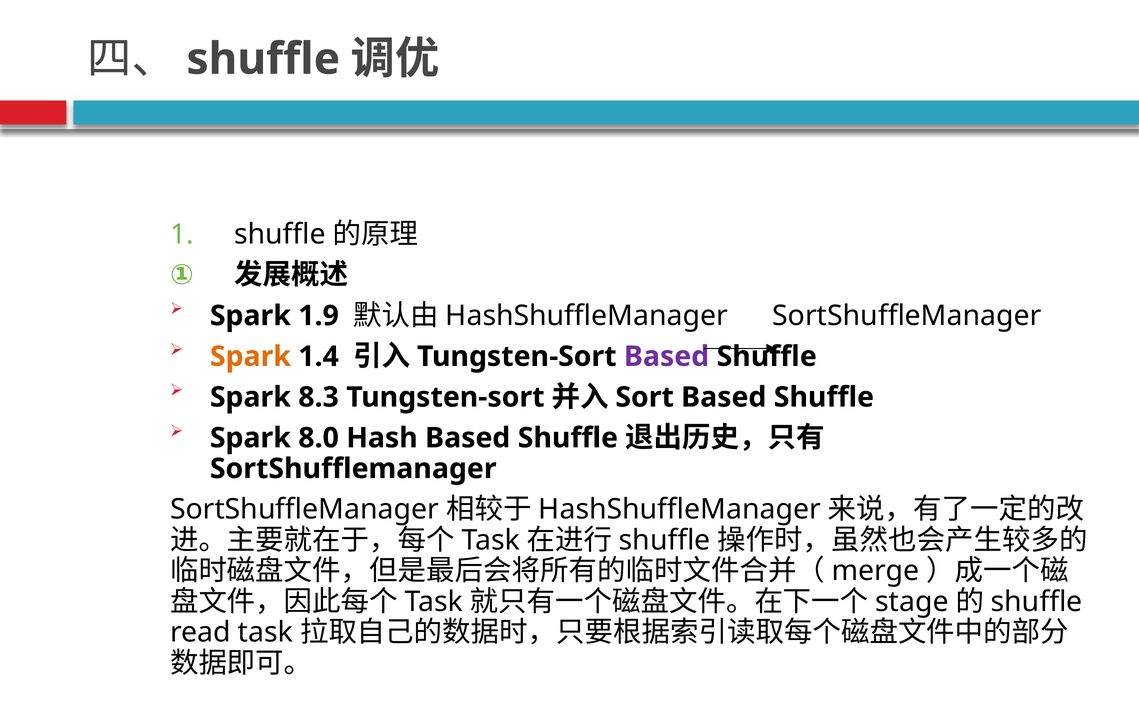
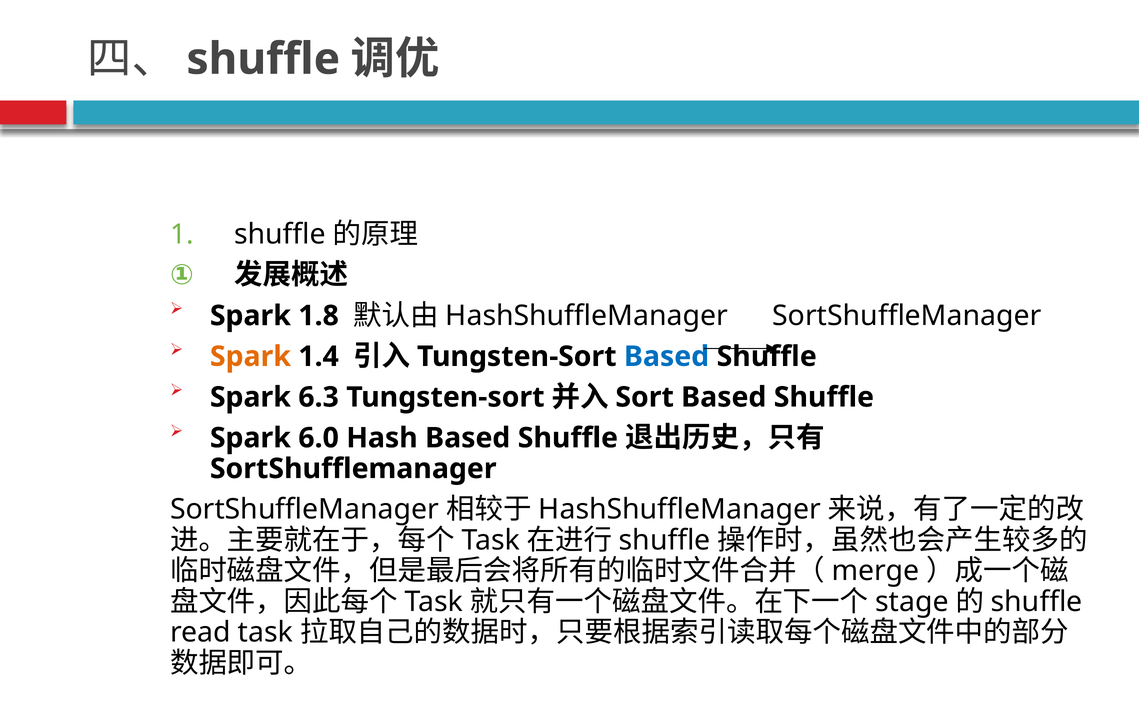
1.9: 1.9 -> 1.8 (319, 316)
Based colour: purple -> blue (667, 356)
8.3: 8.3 -> 6.3 (319, 397)
8.0: 8.0 -> 6.0 (319, 438)
